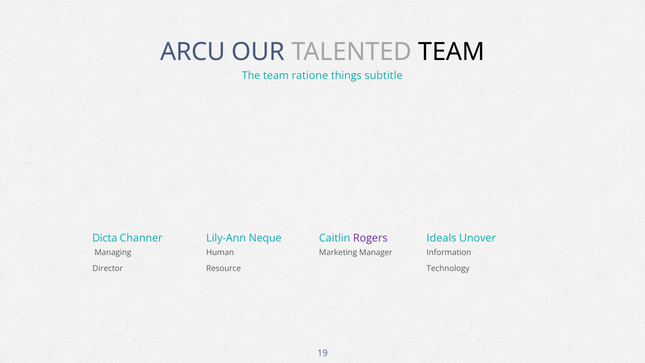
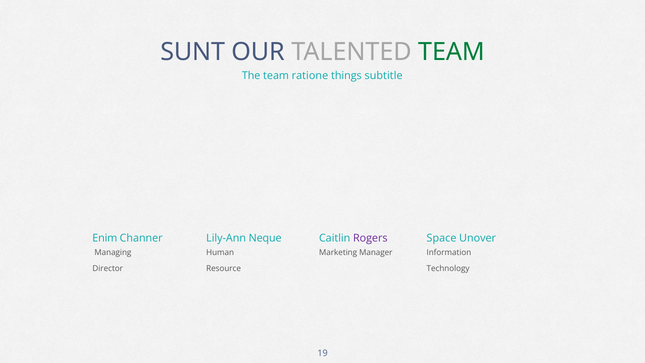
ARCU: ARCU -> SUNT (193, 52)
TEAM colour: black -> green (451, 52)
Dicta: Dicta -> Enim (105, 238)
Ideals: Ideals -> Space (442, 238)
